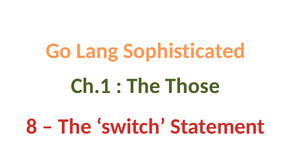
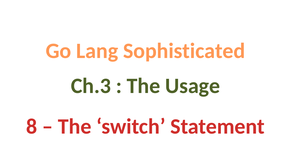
Ch.1: Ch.1 -> Ch.3 (91, 86)
Those: Those -> Usage (193, 86)
